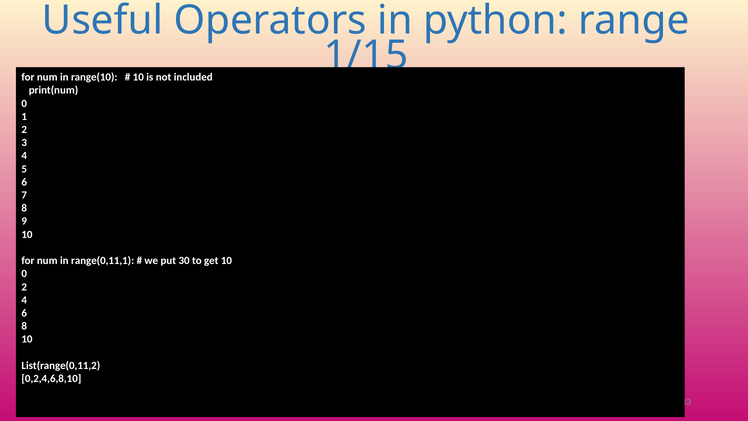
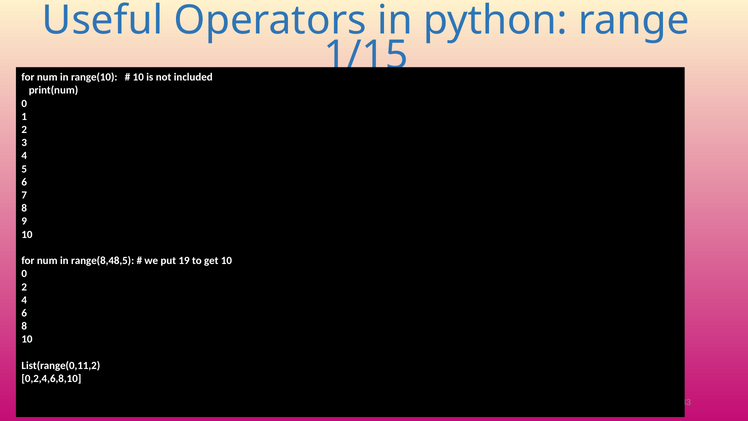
range(0,11,1: range(0,11,1 -> range(8,48,5 (103, 261)
30: 30 -> 19 (184, 261)
